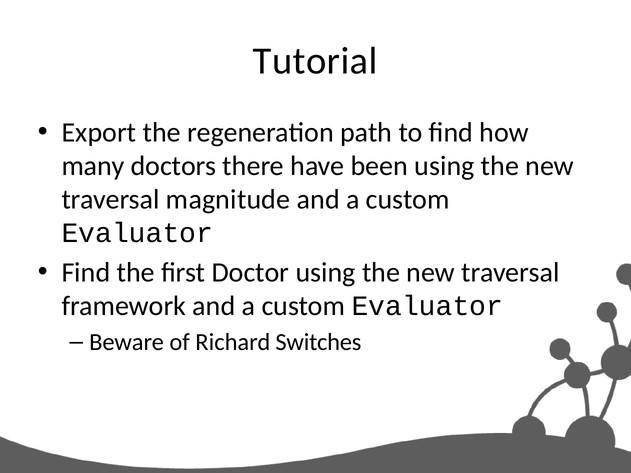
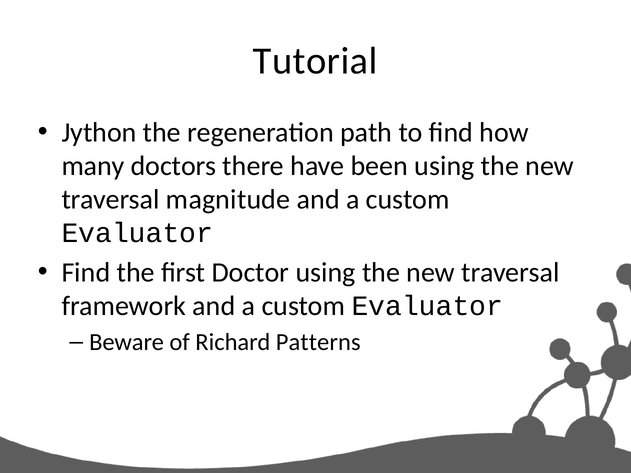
Export: Export -> Jython (99, 132)
Switches: Switches -> Patterns (318, 343)
